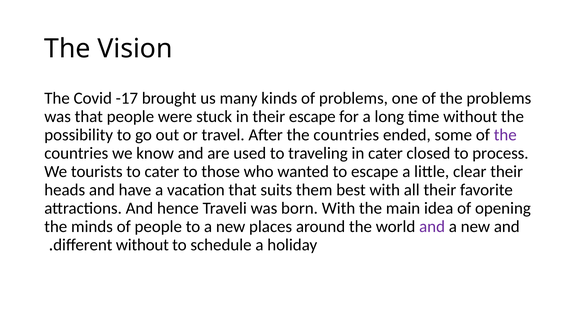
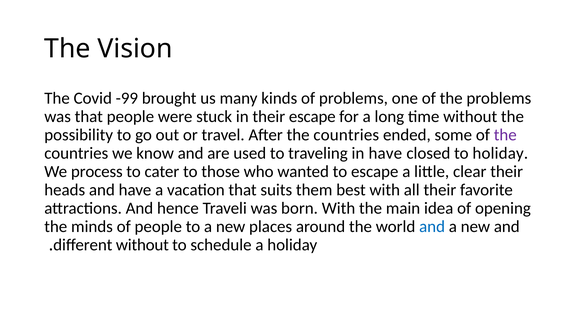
-17: -17 -> -99 (127, 98)
in cater: cater -> have (385, 153)
to process: process -> holiday (500, 153)
tourists: tourists -> process (97, 171)
and colour: purple -> blue (432, 226)
